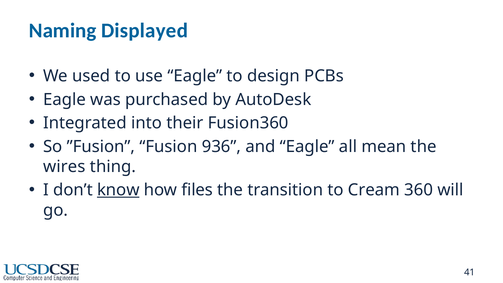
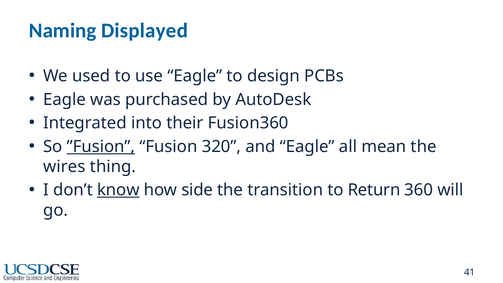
”Fusion underline: none -> present (101, 146)
936: 936 -> 320 (221, 146)
files: files -> side (197, 190)
Cream: Cream -> Return (374, 190)
